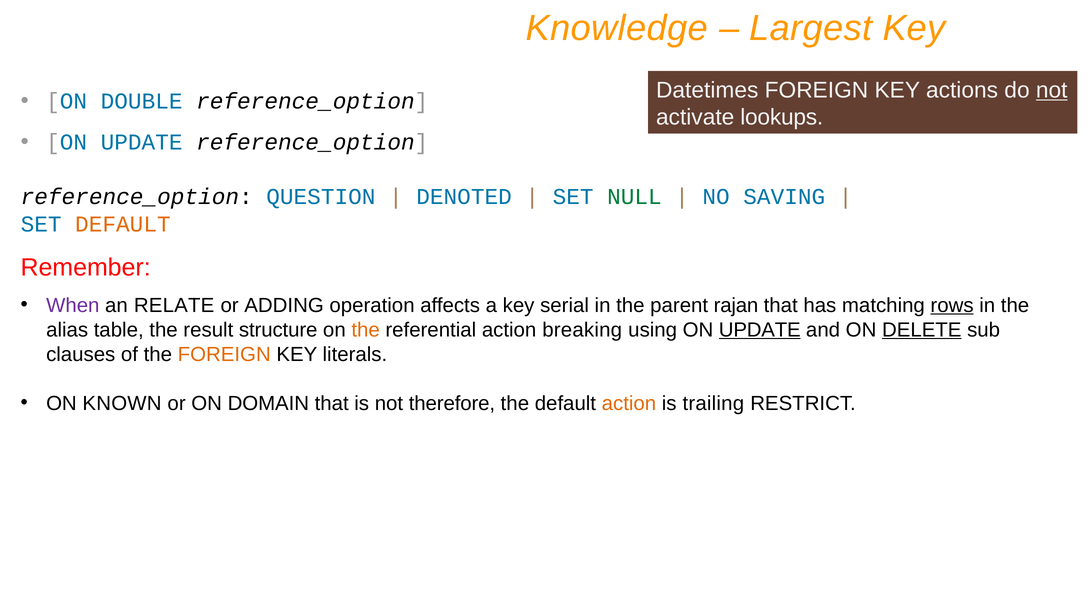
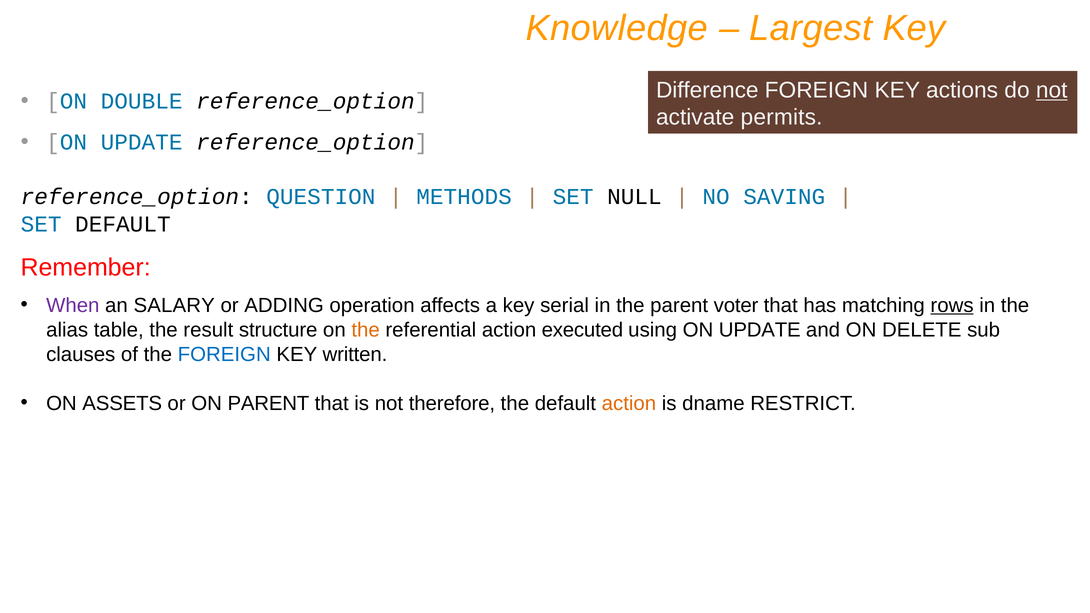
Datetimes: Datetimes -> Difference (707, 90)
lookups: lookups -> permits (782, 118)
DENOTED: DENOTED -> METHODS (464, 197)
NULL colour: green -> black (634, 197)
DEFAULT colour: orange -> black (123, 224)
RELATE: RELATE -> SALARY (174, 305)
rajan: rajan -> voter (736, 305)
breaking: breaking -> executed (582, 330)
UPDATE underline: present -> none (760, 330)
DELETE underline: present -> none (922, 330)
FOREIGN colour: orange -> blue (224, 354)
literals: literals -> written (355, 354)
KNOWN: KNOWN -> ASSETS (122, 403)
ON DOMAIN: DOMAIN -> PARENT (268, 403)
trailing: trailing -> dname (713, 403)
